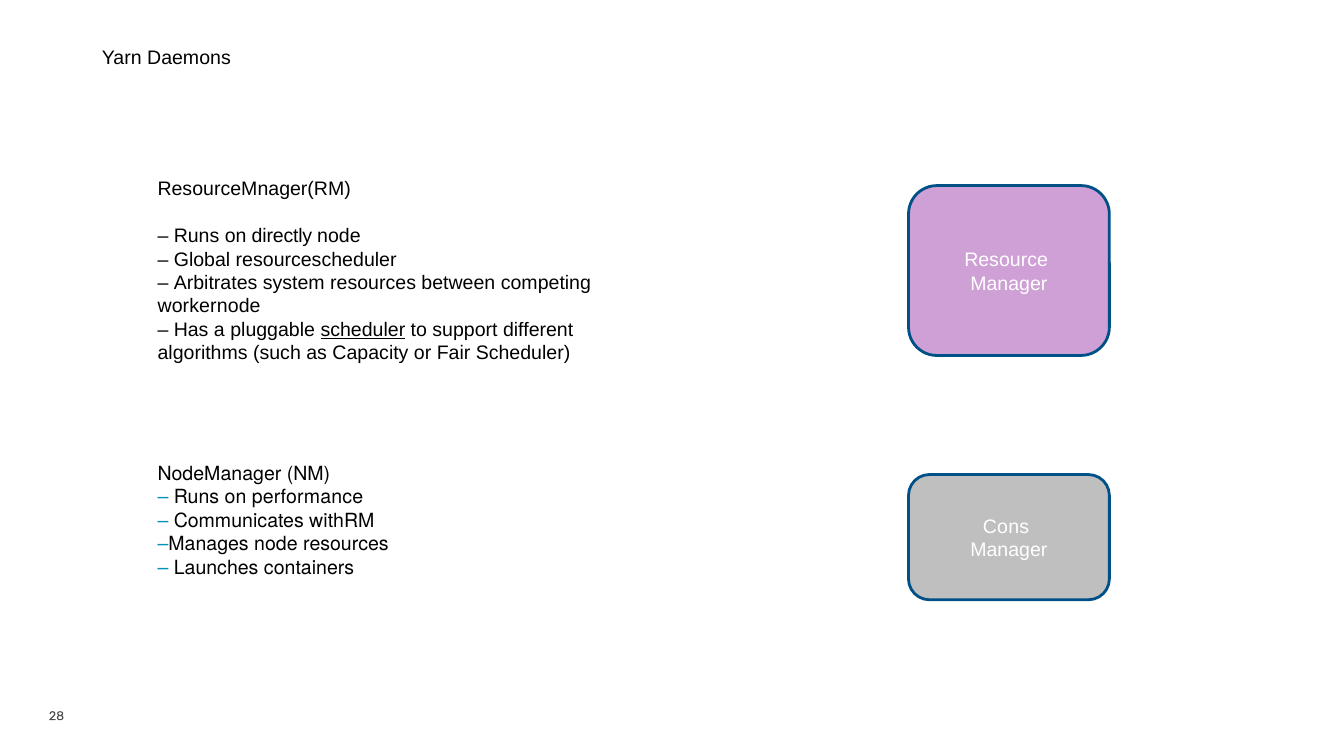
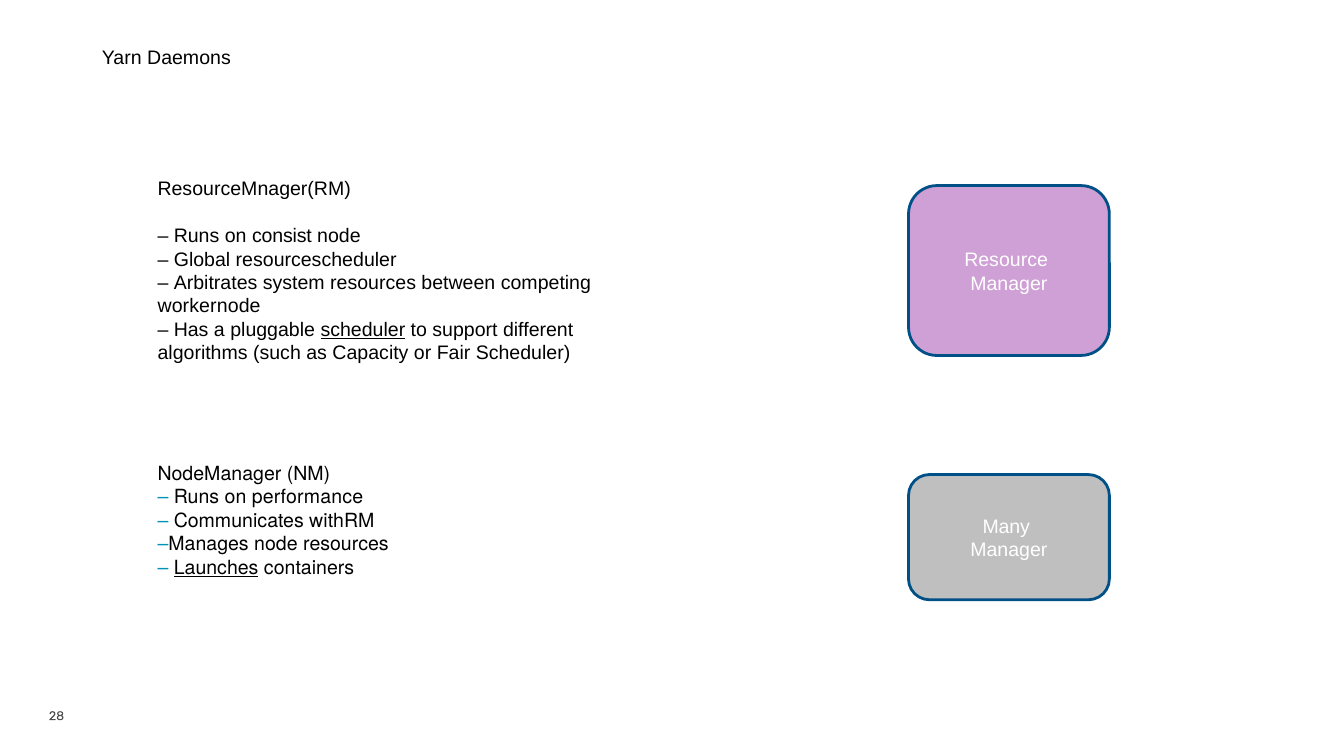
directly: directly -> consist (282, 236)
Cons: Cons -> Many (1006, 527)
Launches underline: none -> present (216, 568)
